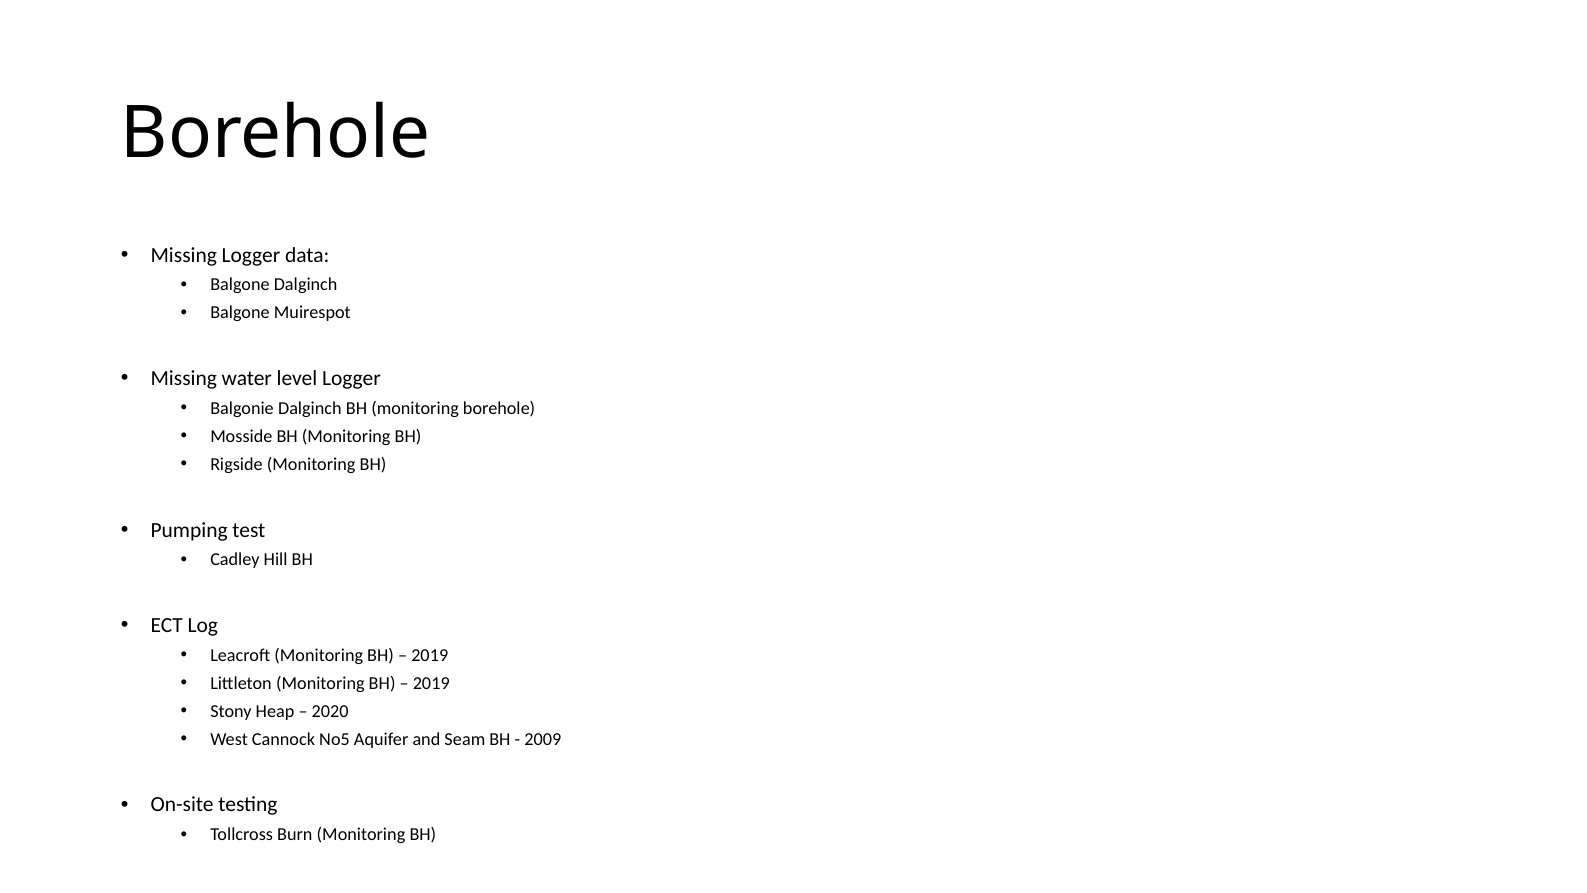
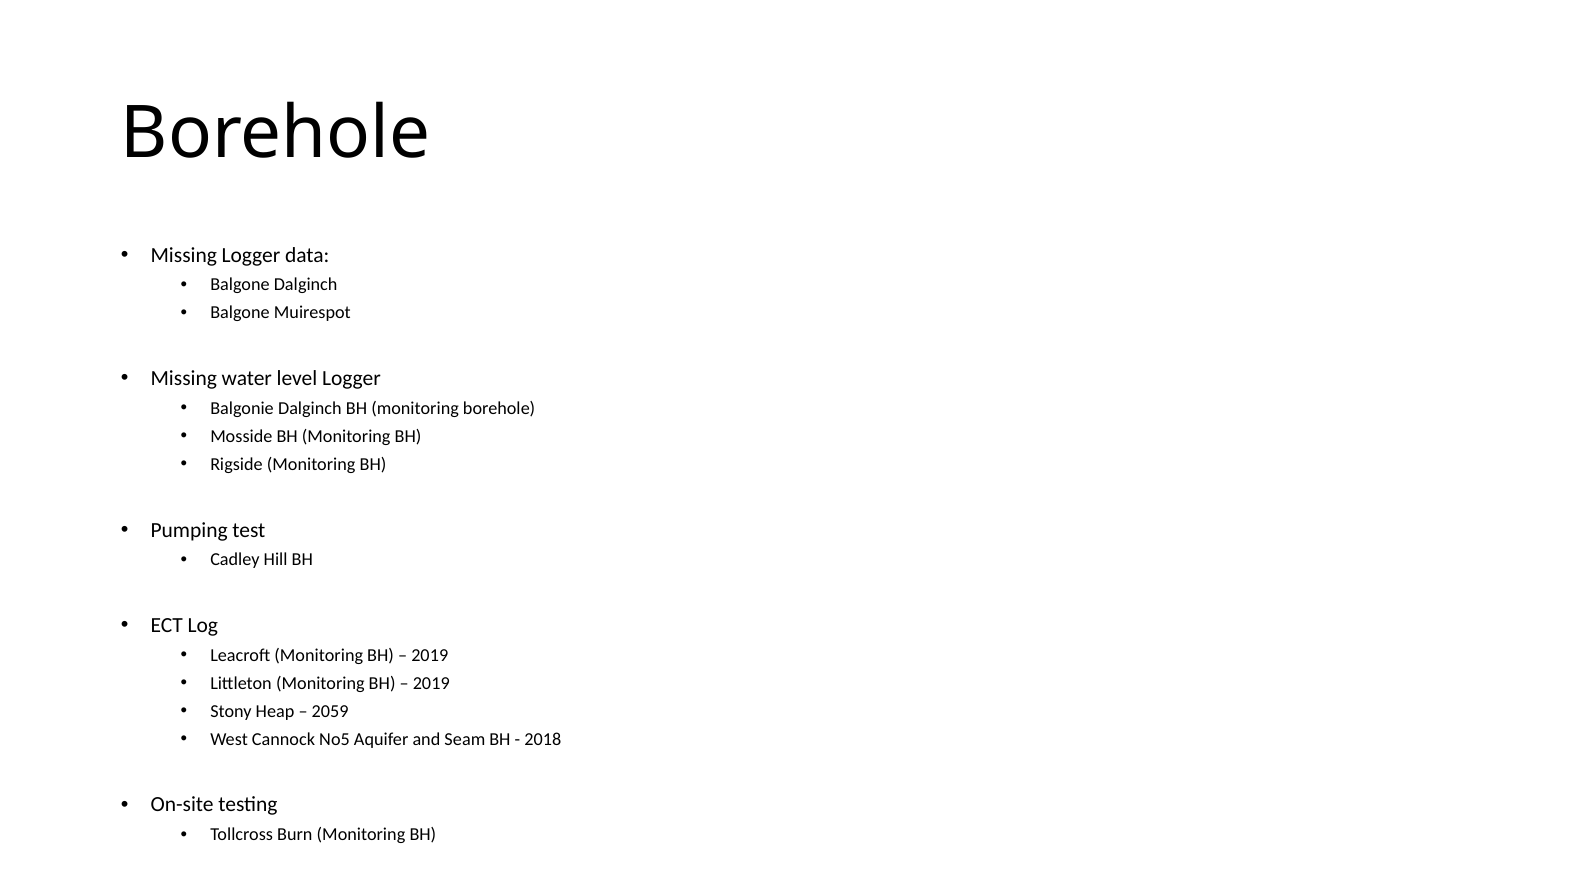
2020: 2020 -> 2059 (330, 711)
2009: 2009 -> 2018 (543, 739)
